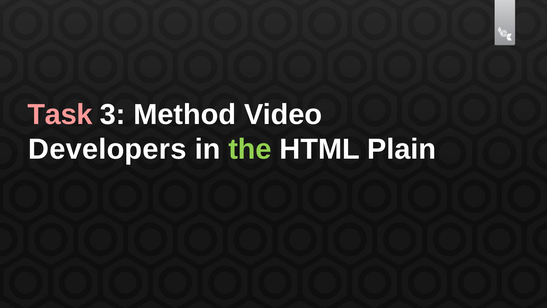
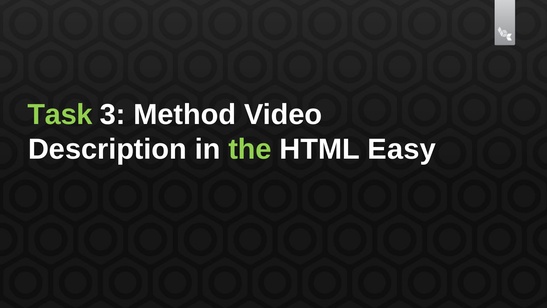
Task colour: pink -> light green (60, 114)
Developers: Developers -> Description (107, 149)
Plain: Plain -> Easy (402, 149)
